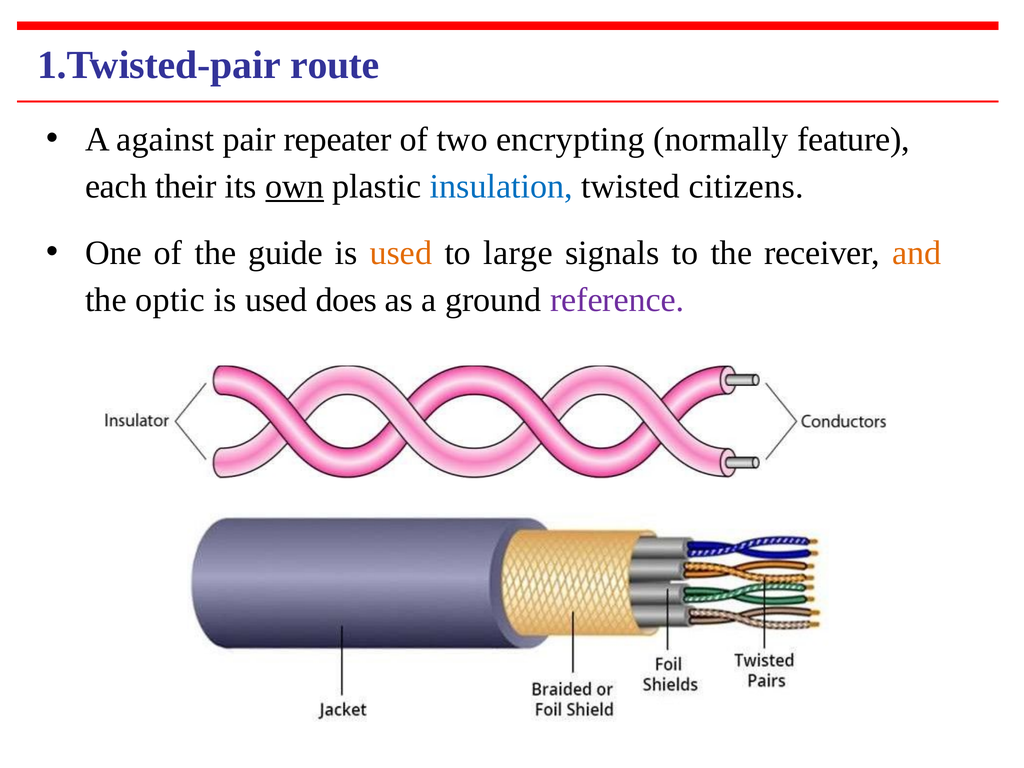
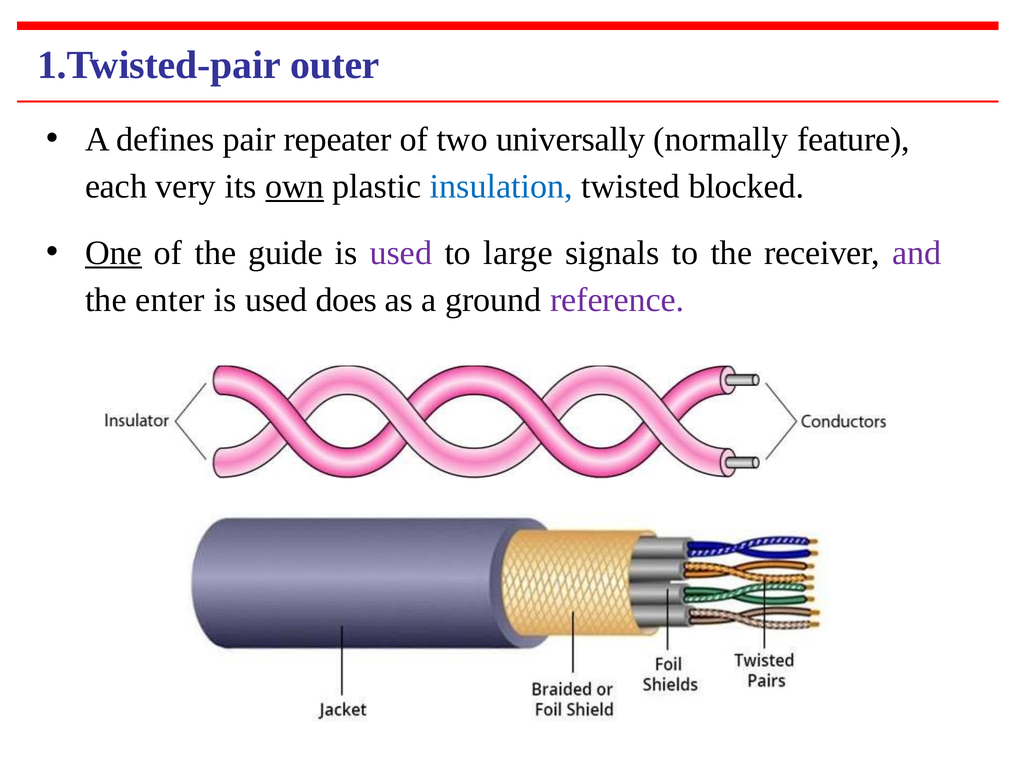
route: route -> outer (335, 65)
against: against -> defines (165, 140)
encrypting: encrypting -> universally (571, 140)
their: their -> very (186, 186)
citizens: citizens -> blocked (747, 186)
One underline: none -> present (113, 253)
used colour: orange -> purple (401, 253)
and colour: orange -> purple (917, 253)
optic: optic -> enter (170, 300)
